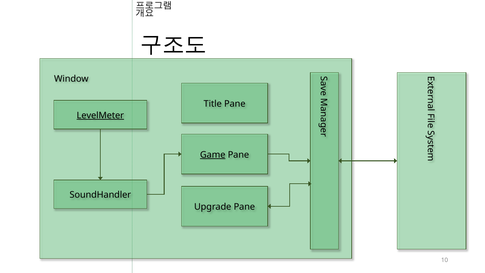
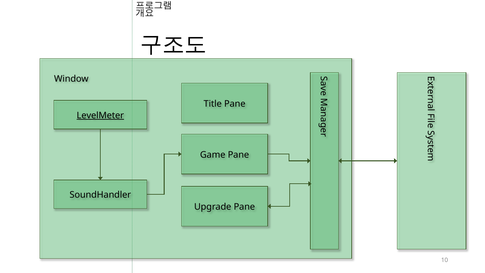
Game underline: present -> none (213, 155)
